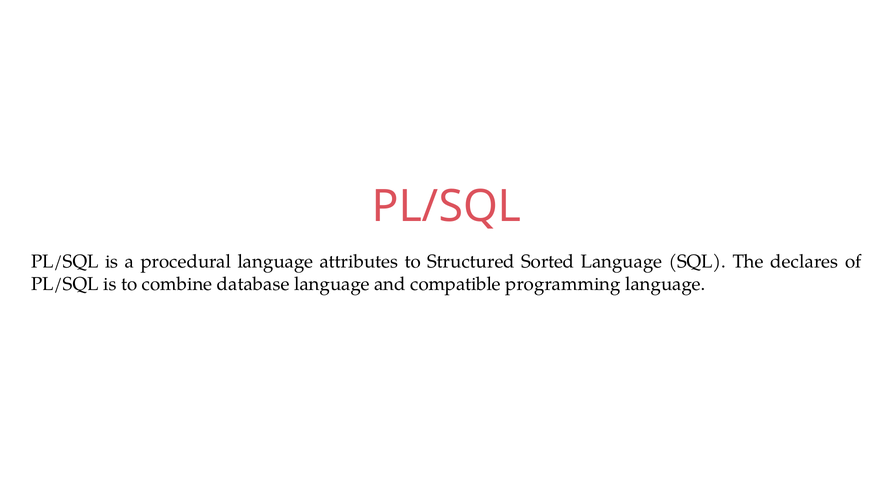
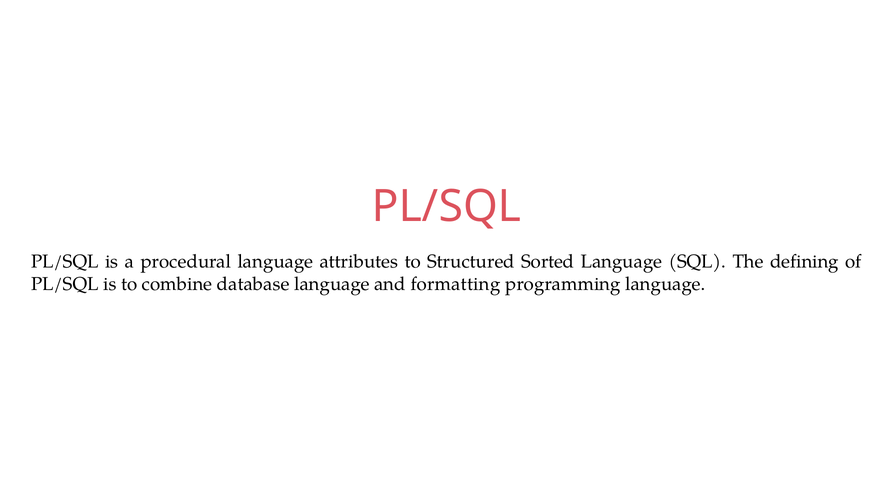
declares: declares -> defining (804, 261)
compatible: compatible -> formatting (455, 284)
